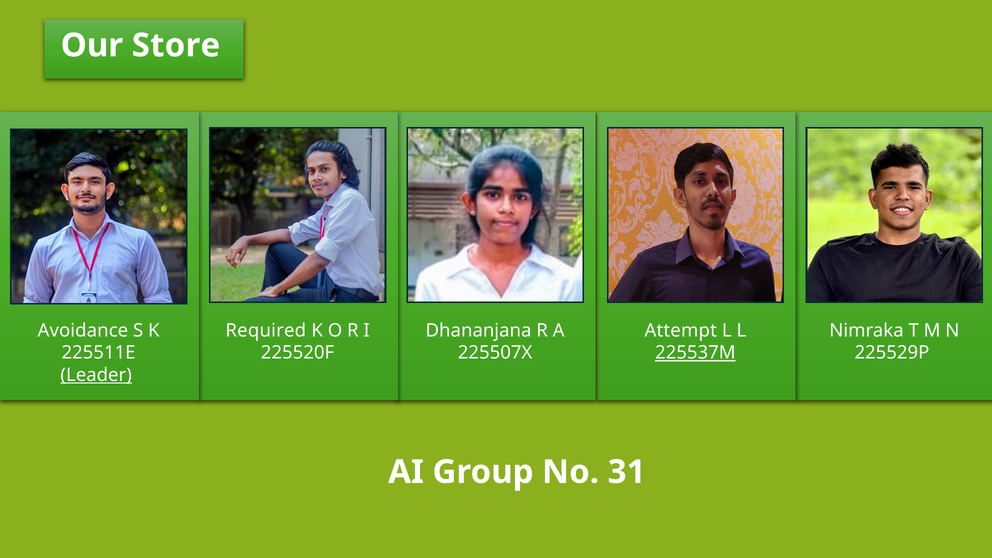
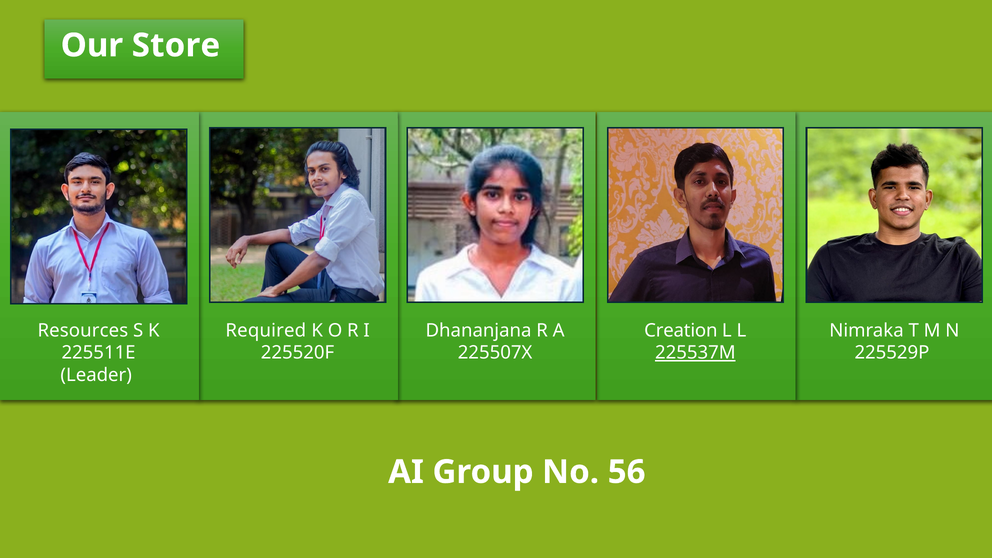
Avoidance: Avoidance -> Resources (83, 330)
Attempt: Attempt -> Creation (681, 330)
Leader underline: present -> none (96, 375)
31: 31 -> 56 (627, 472)
